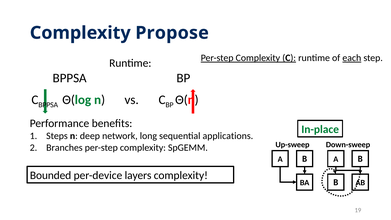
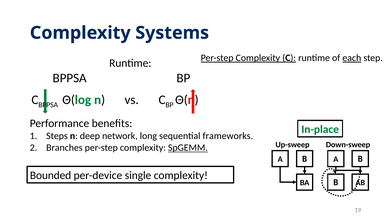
Propose: Propose -> Systems (172, 33)
applications: applications -> frameworks (228, 136)
SpGEMM underline: none -> present (188, 148)
layers: layers -> single (138, 175)
